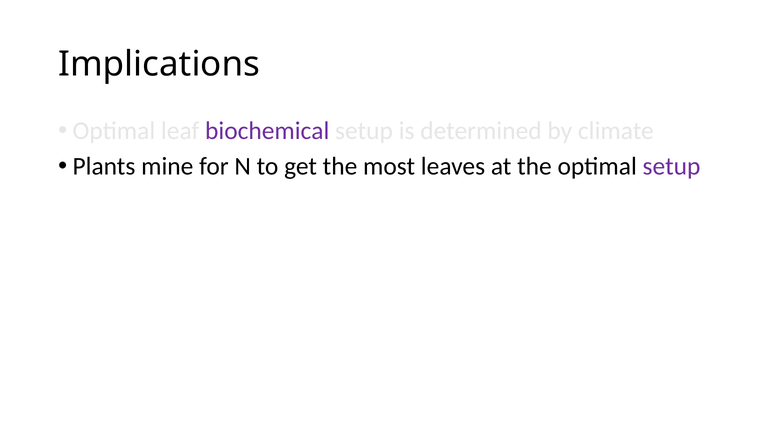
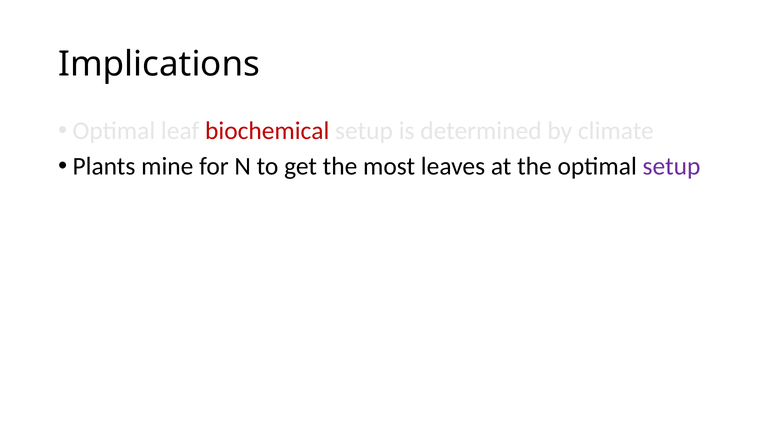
biochemical colour: purple -> red (267, 131)
